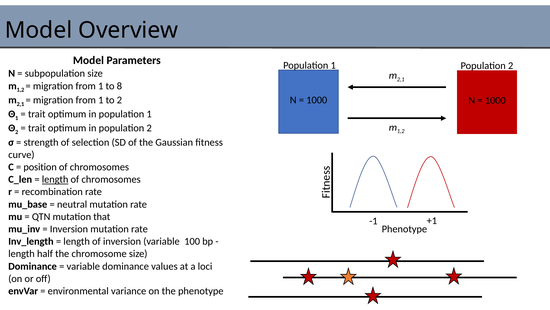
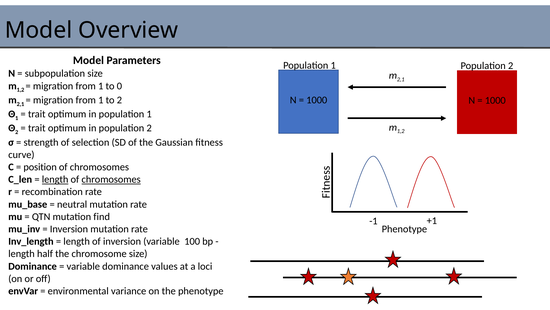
8: 8 -> 0 (119, 86)
chromosomes underline: none -> present (111, 179)
that: that -> find (102, 216)
